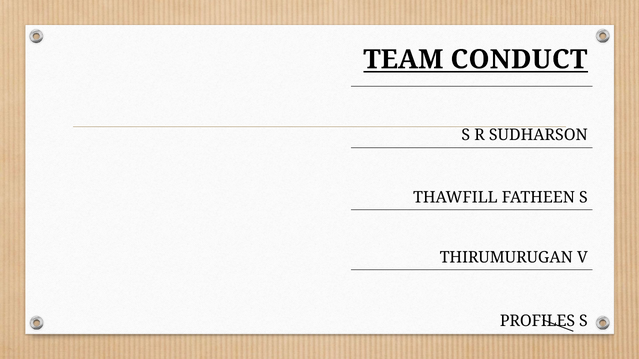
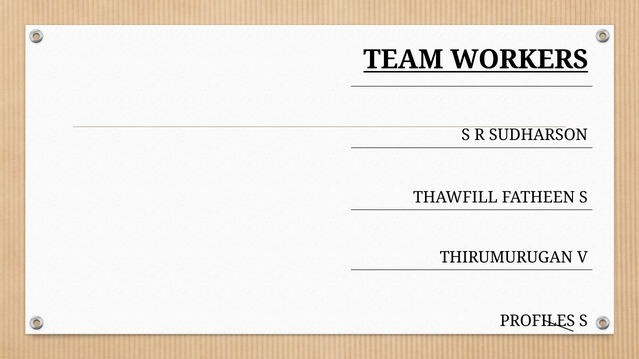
CONDUCT: CONDUCT -> WORKERS (519, 60)
